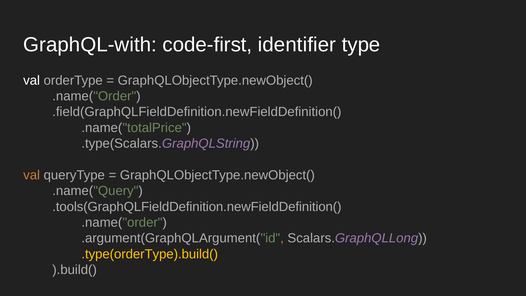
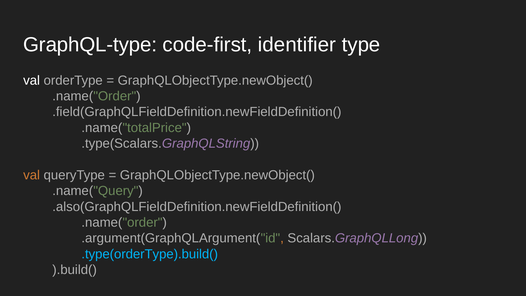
GraphQL-with: GraphQL-with -> GraphQL-type (90, 45)
.tools(GraphQLFieldDefinition.newFieldDefinition(: .tools(GraphQLFieldDefinition.newFieldDefinition( -> .also(GraphQLFieldDefinition.newFieldDefinition( (197, 207)
.type(orderType).build( colour: yellow -> light blue (150, 254)
